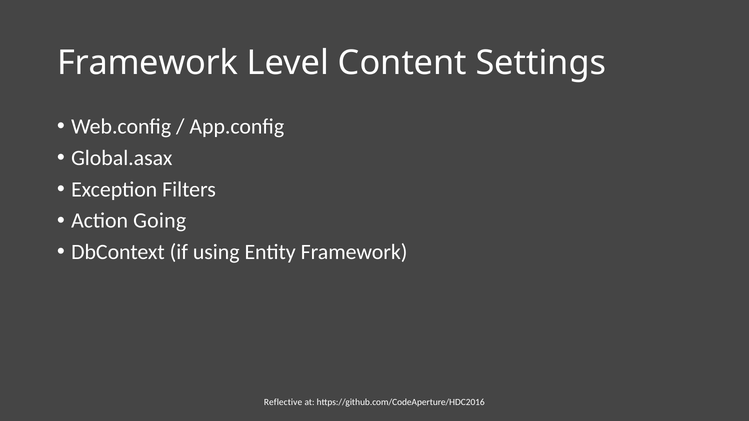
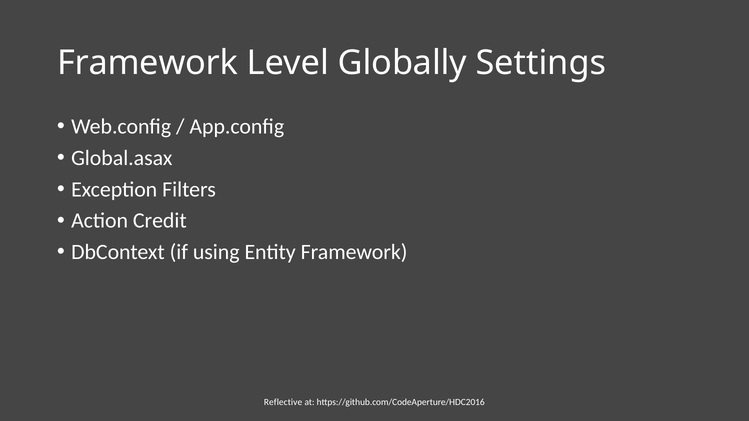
Content: Content -> Globally (402, 63)
Going: Going -> Credit (160, 221)
